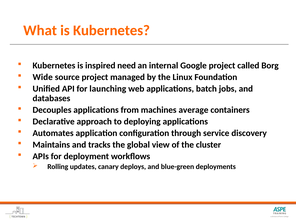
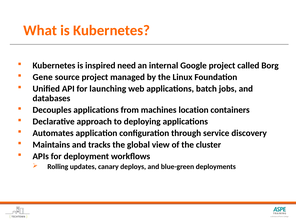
Wide: Wide -> Gene (43, 77)
average: average -> location (194, 110)
